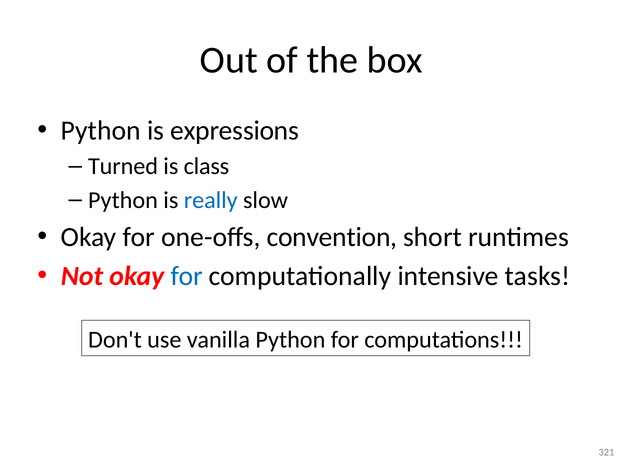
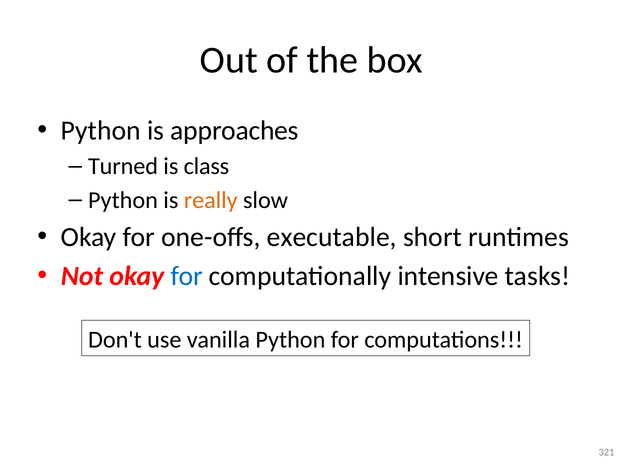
expressions: expressions -> approaches (235, 131)
really colour: blue -> orange (211, 200)
convention: convention -> executable (332, 237)
